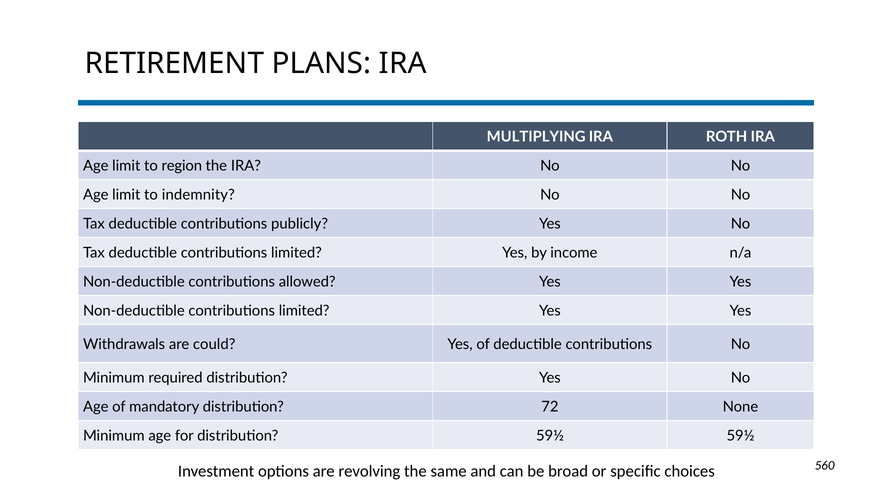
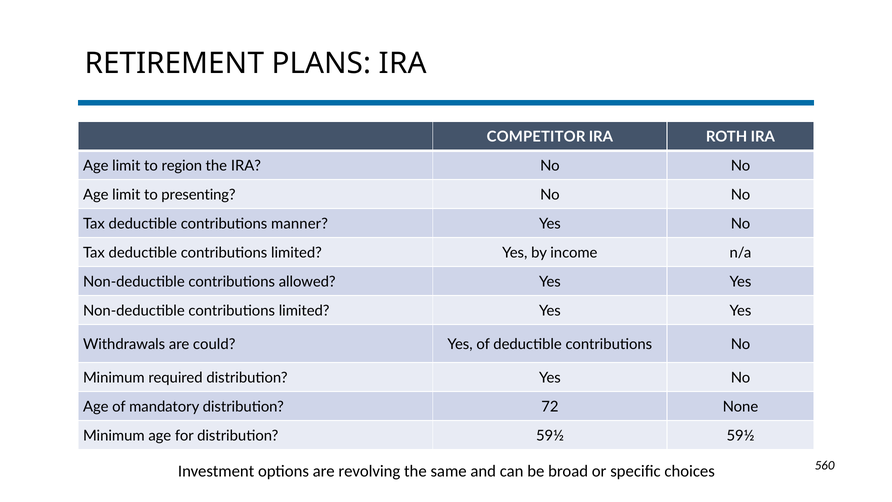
MULTIPLYING: MULTIPLYING -> COMPETITOR (536, 137)
indemnity: indemnity -> presenting (198, 195)
publicly: publicly -> manner (299, 224)
